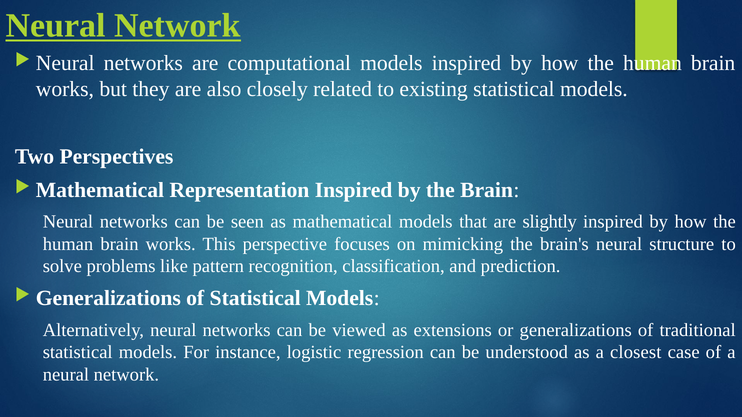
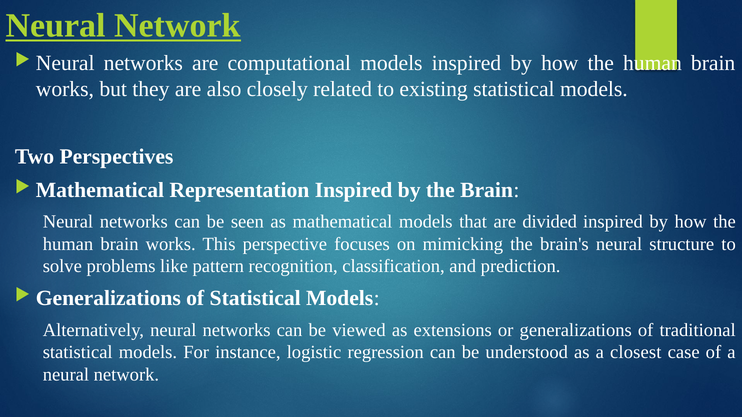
slightly: slightly -> divided (550, 222)
